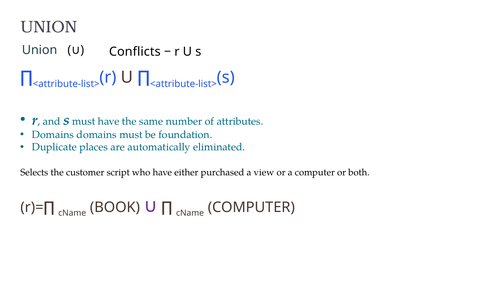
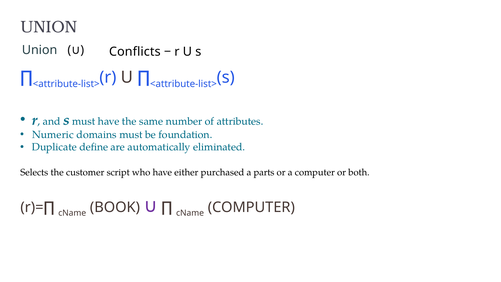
Domains: Domains -> Numeric (53, 135)
places: places -> define (94, 147)
view: view -> parts (264, 172)
